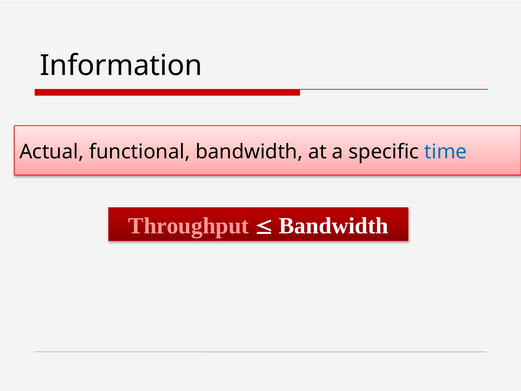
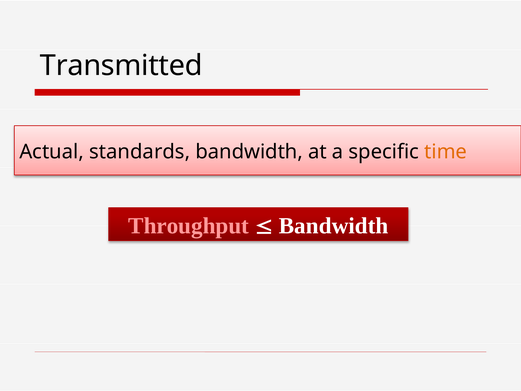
Information: Information -> Transmitted (121, 66)
functional: functional -> standards (140, 152)
time colour: blue -> orange (446, 152)
